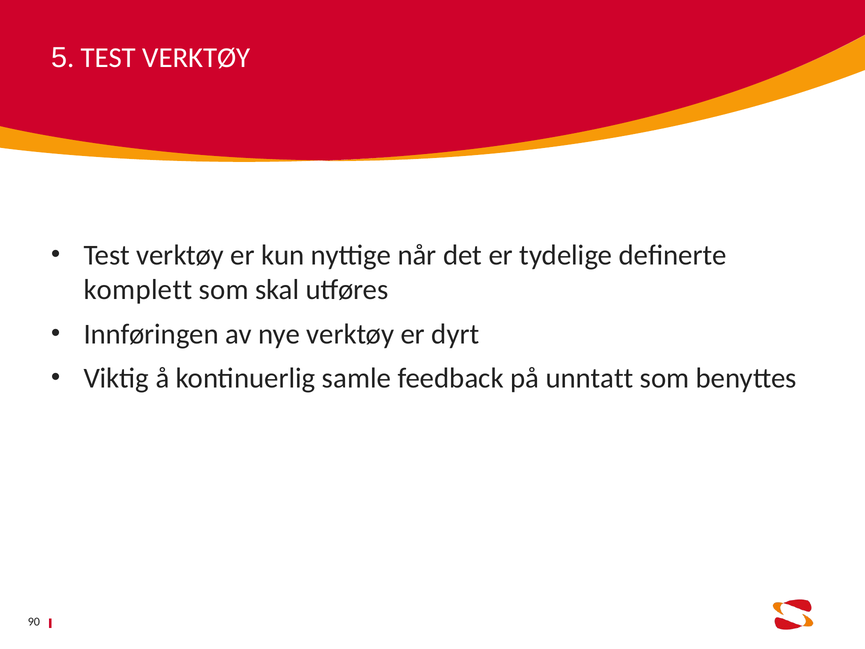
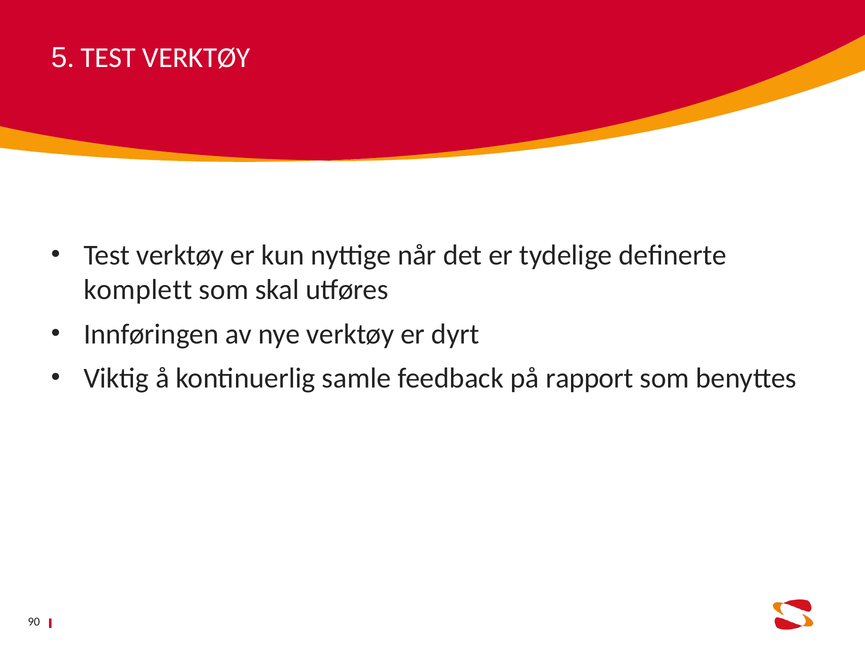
unntatt: unntatt -> rapport (590, 378)
